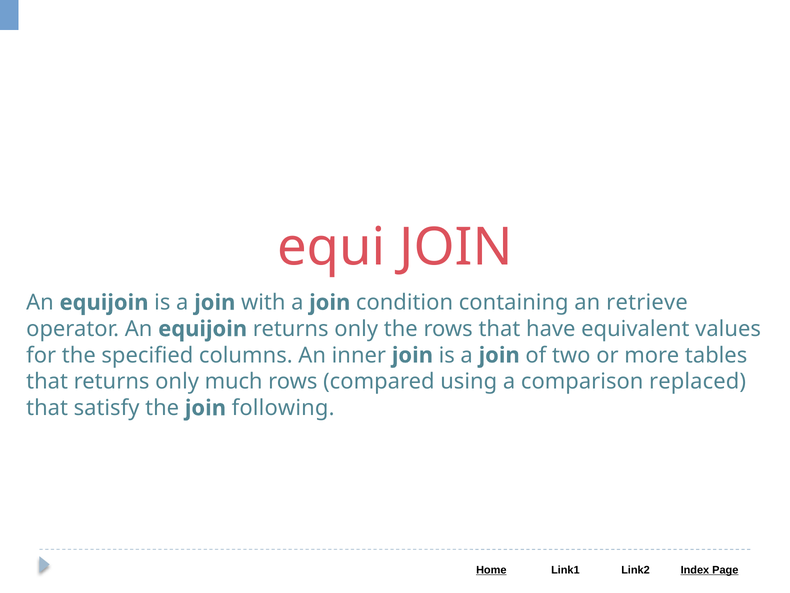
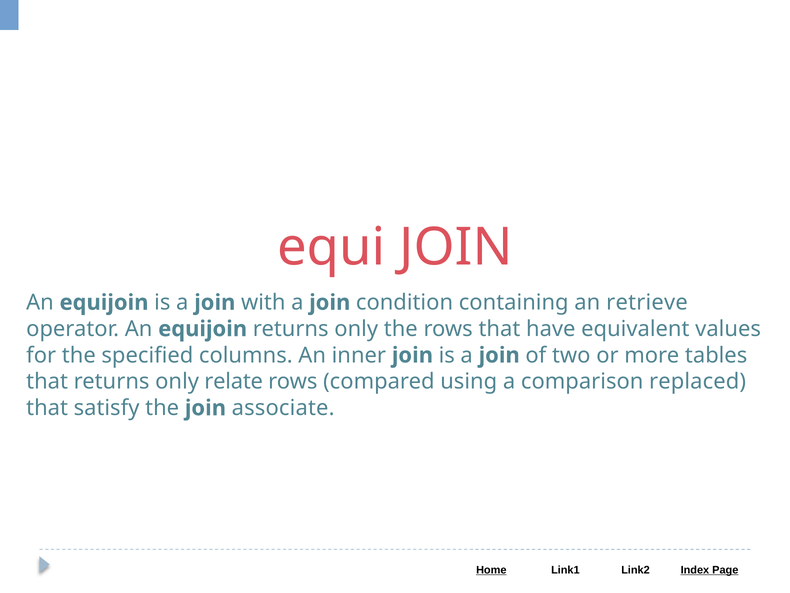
much: much -> relate (234, 381)
following: following -> associate (283, 408)
